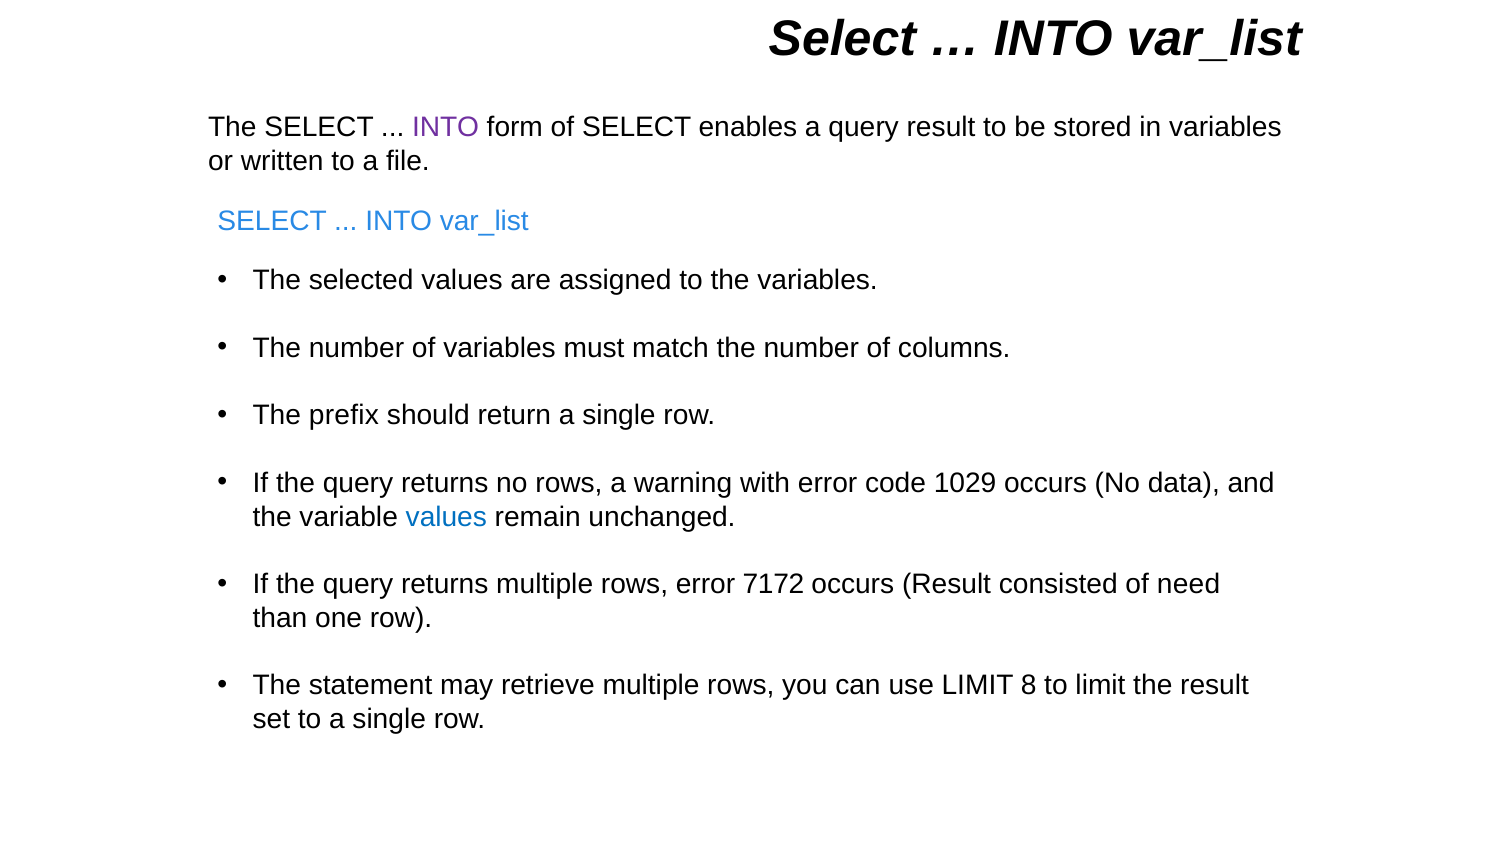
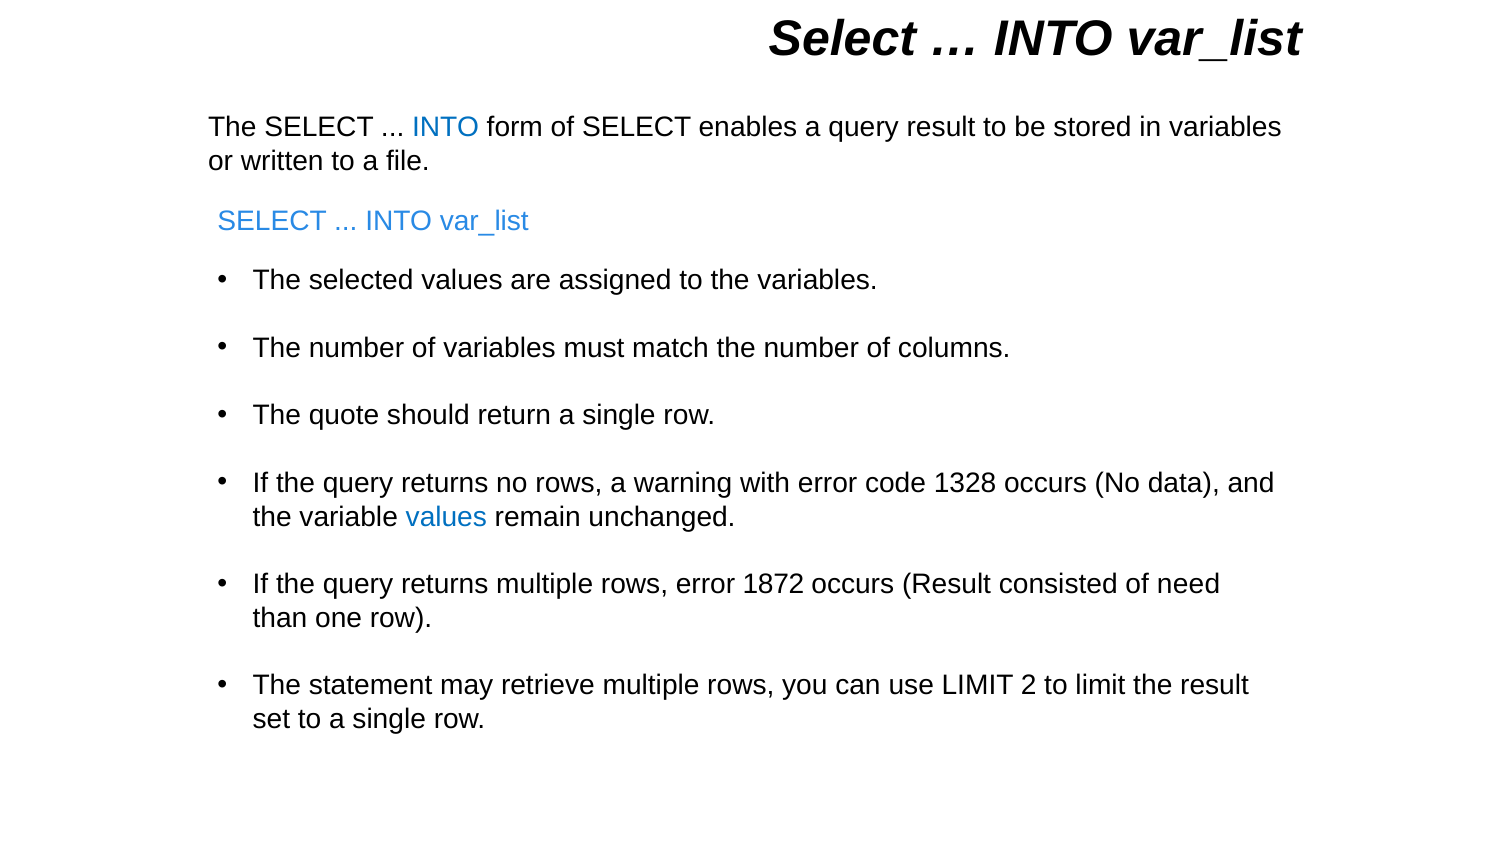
INTO colour: purple -> blue (446, 128)
prefix: prefix -> quote (344, 416)
1029: 1029 -> 1328 (965, 483)
7172: 7172 -> 1872 (773, 585)
8: 8 -> 2 (1029, 686)
